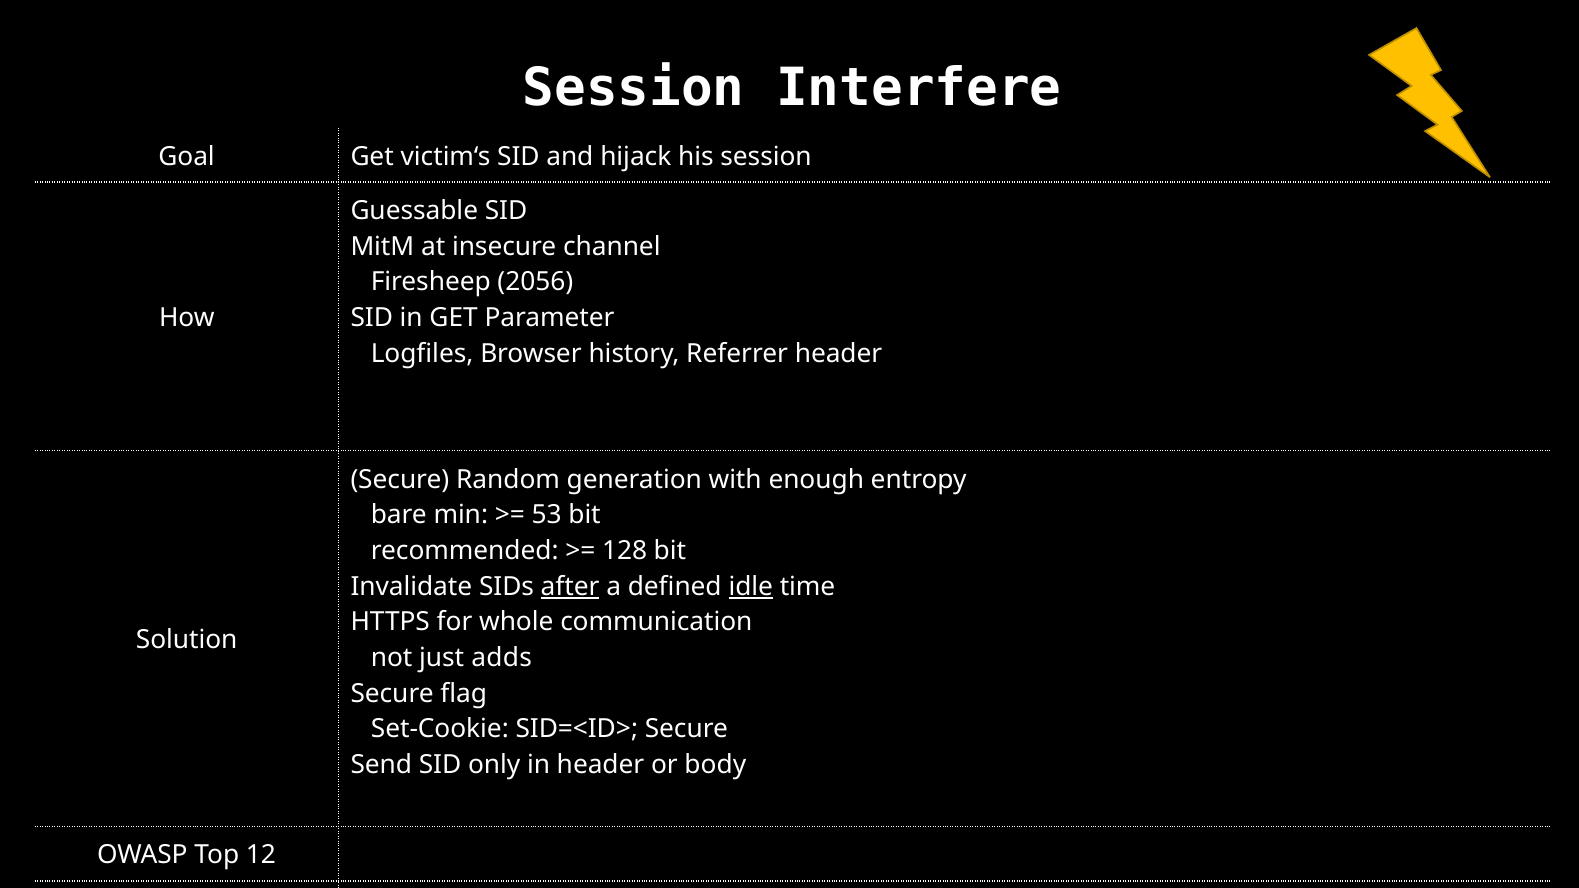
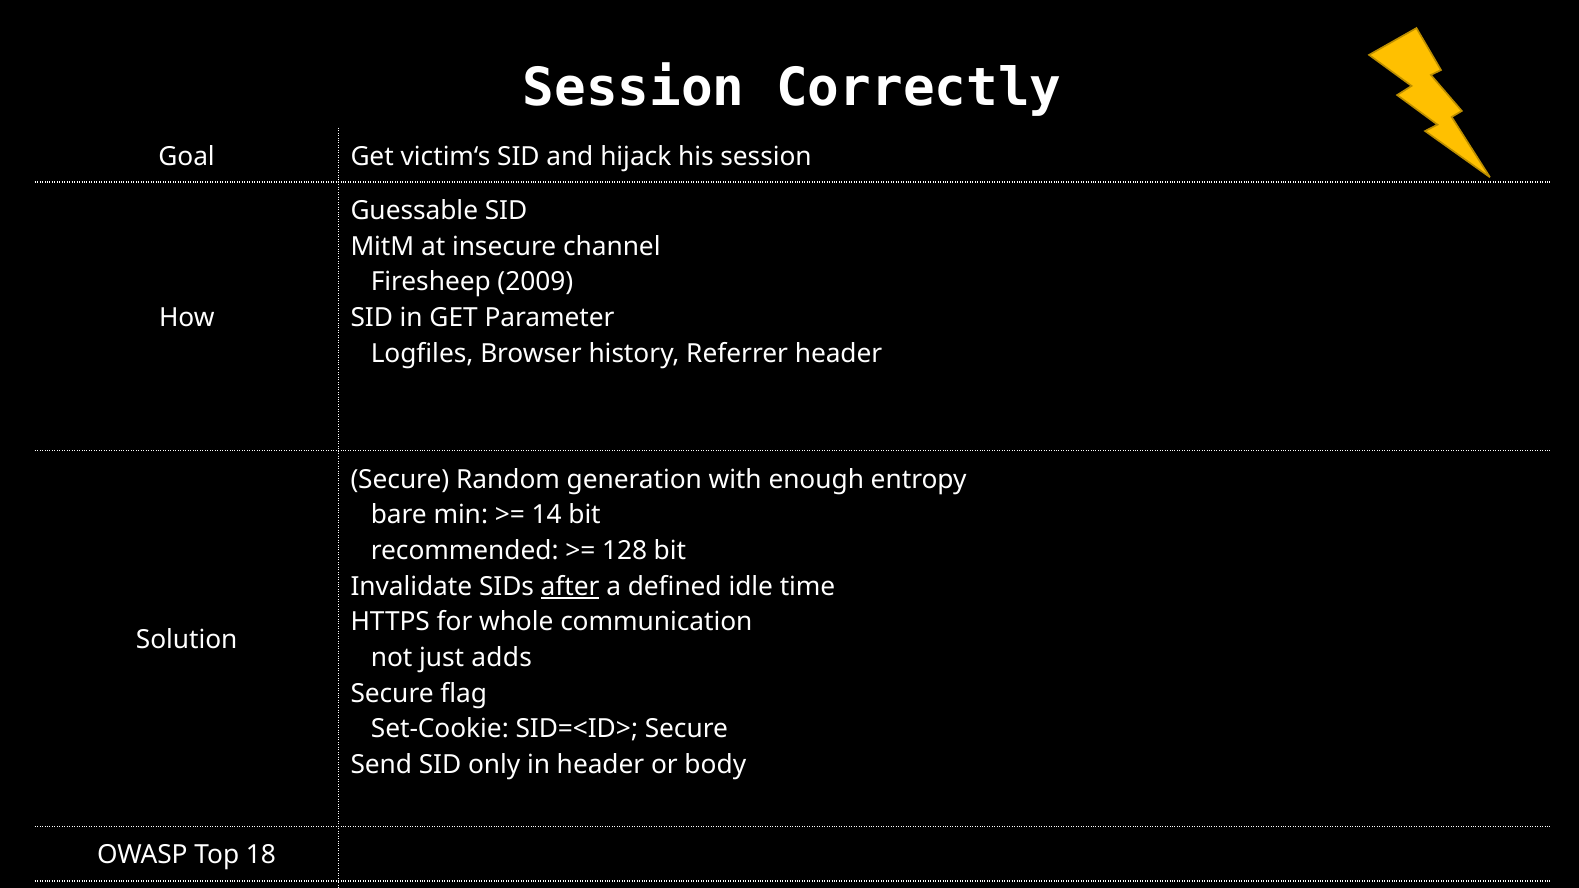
Interfere: Interfere -> Correctly (919, 89)
2056: 2056 -> 2009 (535, 282)
53: 53 -> 14 (547, 515)
idle underline: present -> none (751, 587)
12: 12 -> 18 (261, 855)
